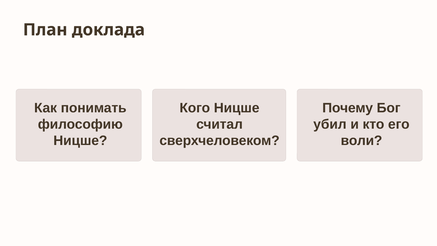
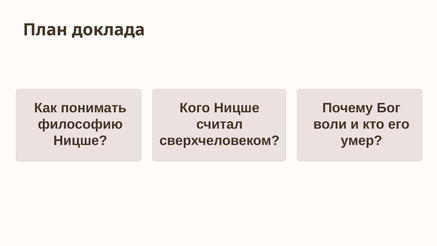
убил: убил -> воли (330, 124)
воли: воли -> умер (361, 141)
